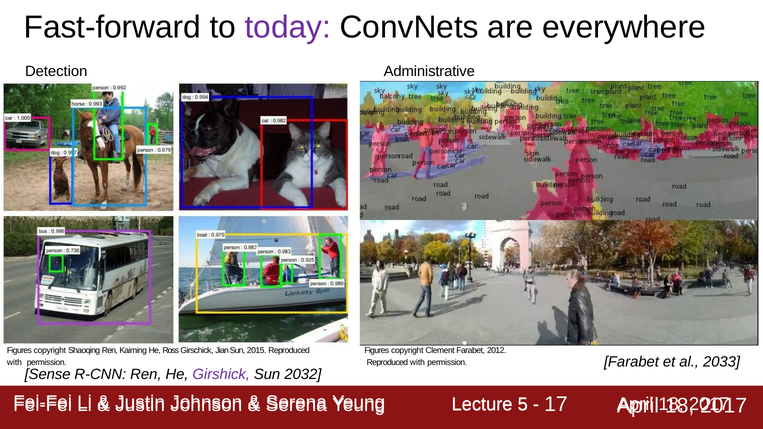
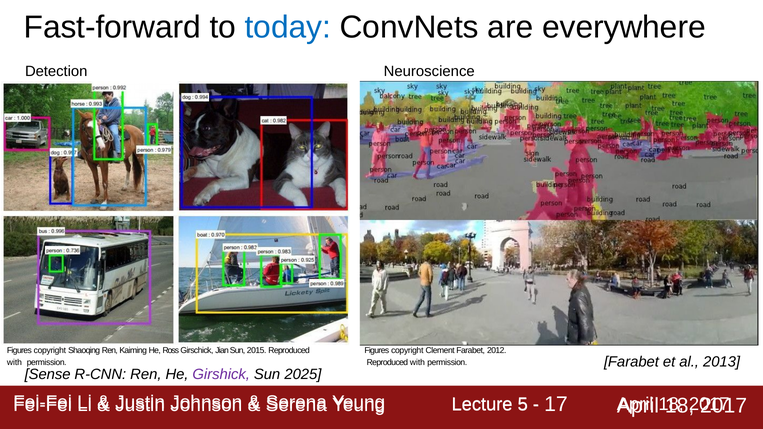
today colour: purple -> blue (288, 27)
Administrative: Administrative -> Neuroscience (429, 72)
2033: 2033 -> 2013 (722, 362)
2032: 2032 -> 2025 (303, 375)
